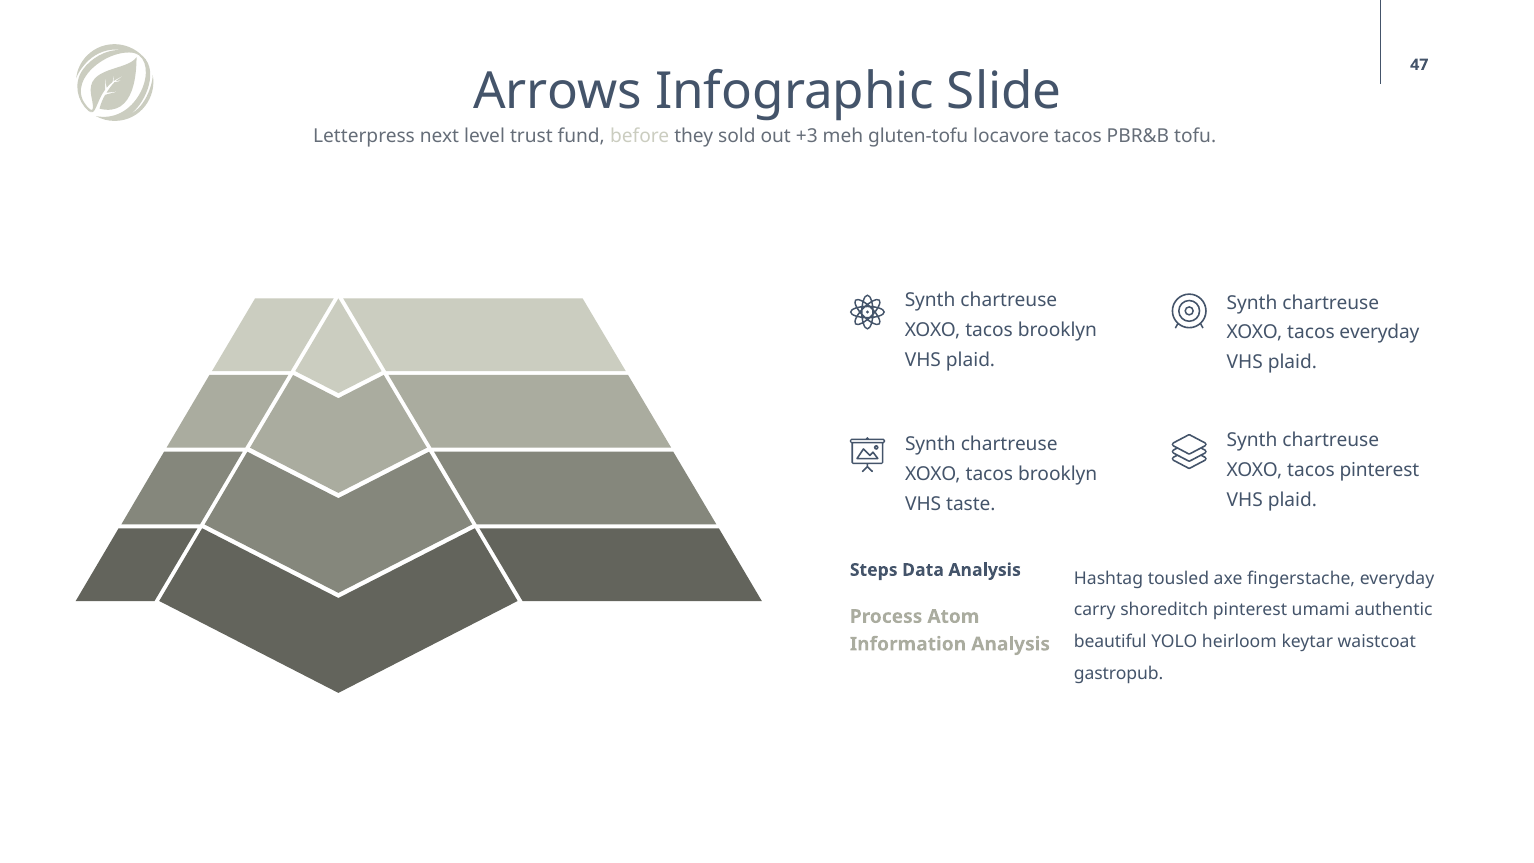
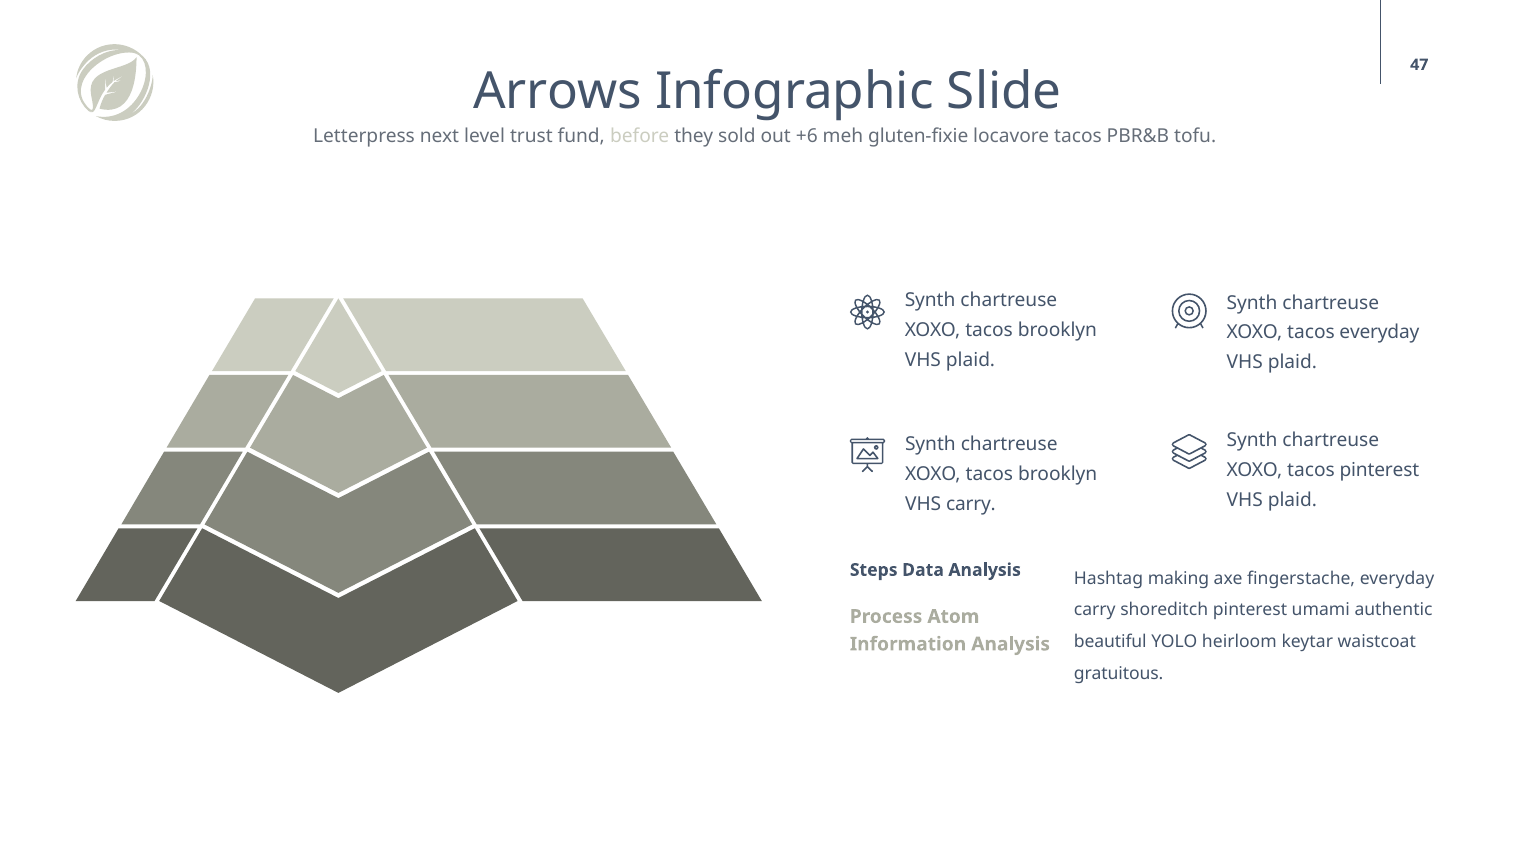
+3: +3 -> +6 (807, 137)
gluten-tofu: gluten-tofu -> gluten-fixie (918, 137)
VHS taste: taste -> carry (971, 504)
tousled: tousled -> making (1179, 578)
gastropub: gastropub -> gratuitous (1119, 673)
